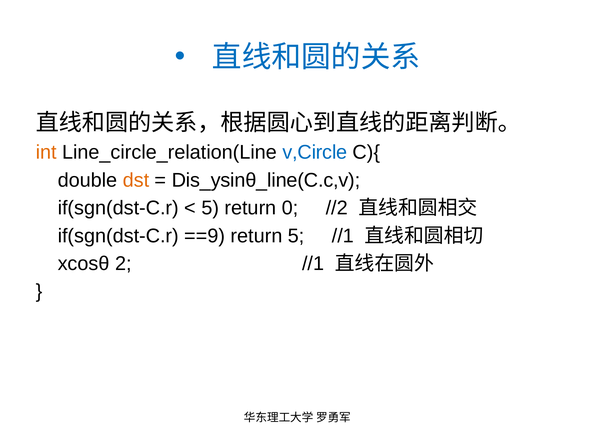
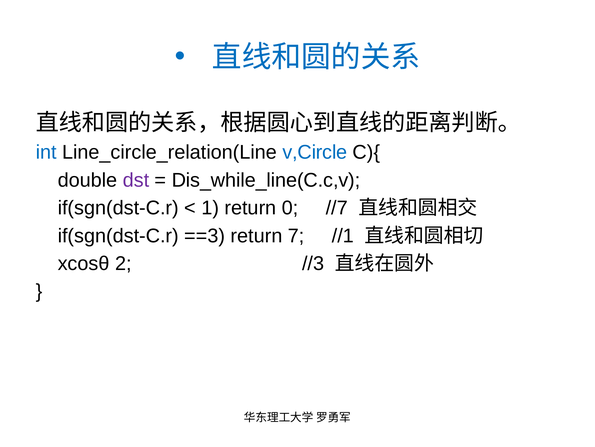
int colour: orange -> blue (46, 152)
dst colour: orange -> purple (136, 180)
Dis_ysinθ_line(C.c,v: Dis_ysinθ_line(C.c,v -> Dis_while_line(C.c,v (266, 180)
5: 5 -> 1 (210, 208)
//2: //2 -> //7 (337, 208)
==9: ==9 -> ==3 (205, 235)
return 5: 5 -> 7 (296, 235)
2 //1: //1 -> //3 (313, 263)
